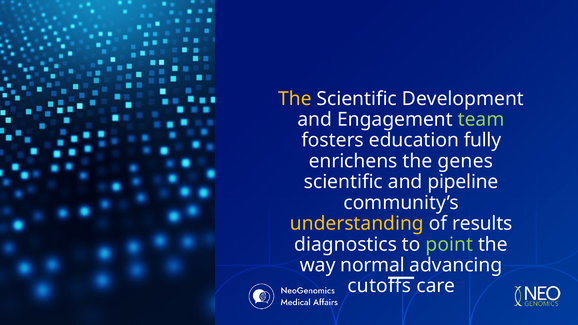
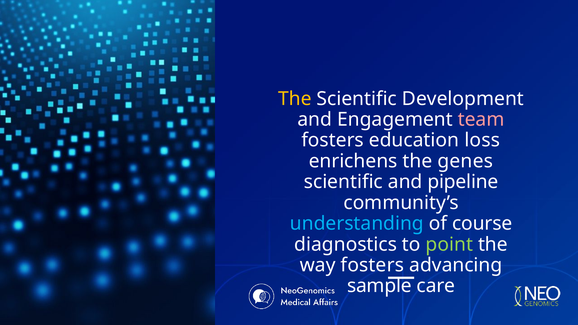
team colour: light green -> pink (481, 120)
fully: fully -> loss (482, 140)
understanding colour: yellow -> light blue (357, 224)
results: results -> course (482, 224)
way normal: normal -> fosters (372, 265)
cutoffs: cutoffs -> sample (379, 286)
